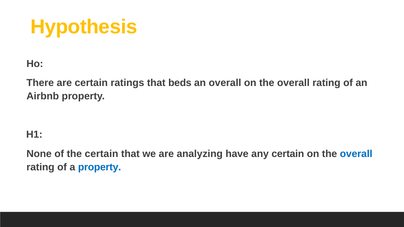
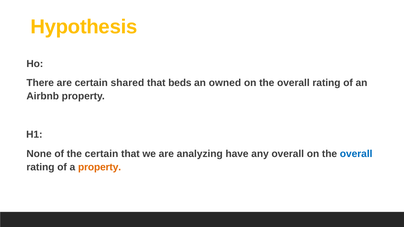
ratings: ratings -> shared (127, 83)
an overall: overall -> owned (225, 83)
any certain: certain -> overall (288, 154)
property colour: blue -> orange (100, 167)
